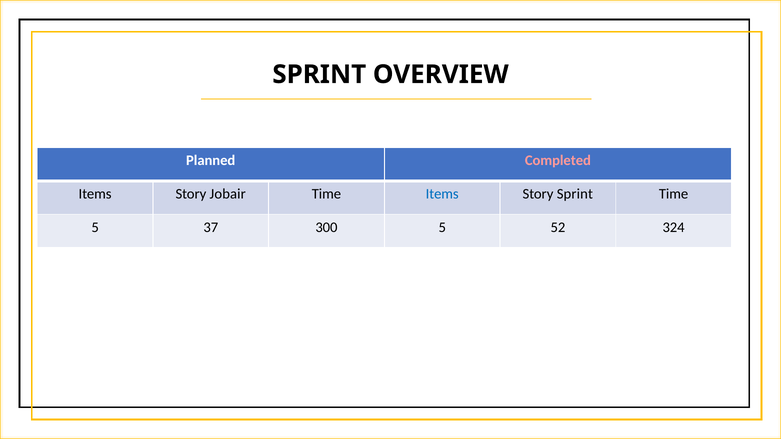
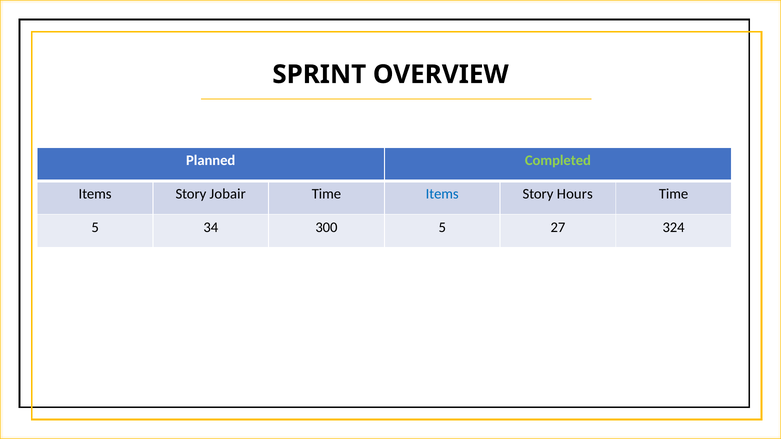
Completed colour: pink -> light green (558, 161)
Story Sprint: Sprint -> Hours (575, 194)
37: 37 -> 34 (211, 227)
52: 52 -> 27 (558, 227)
